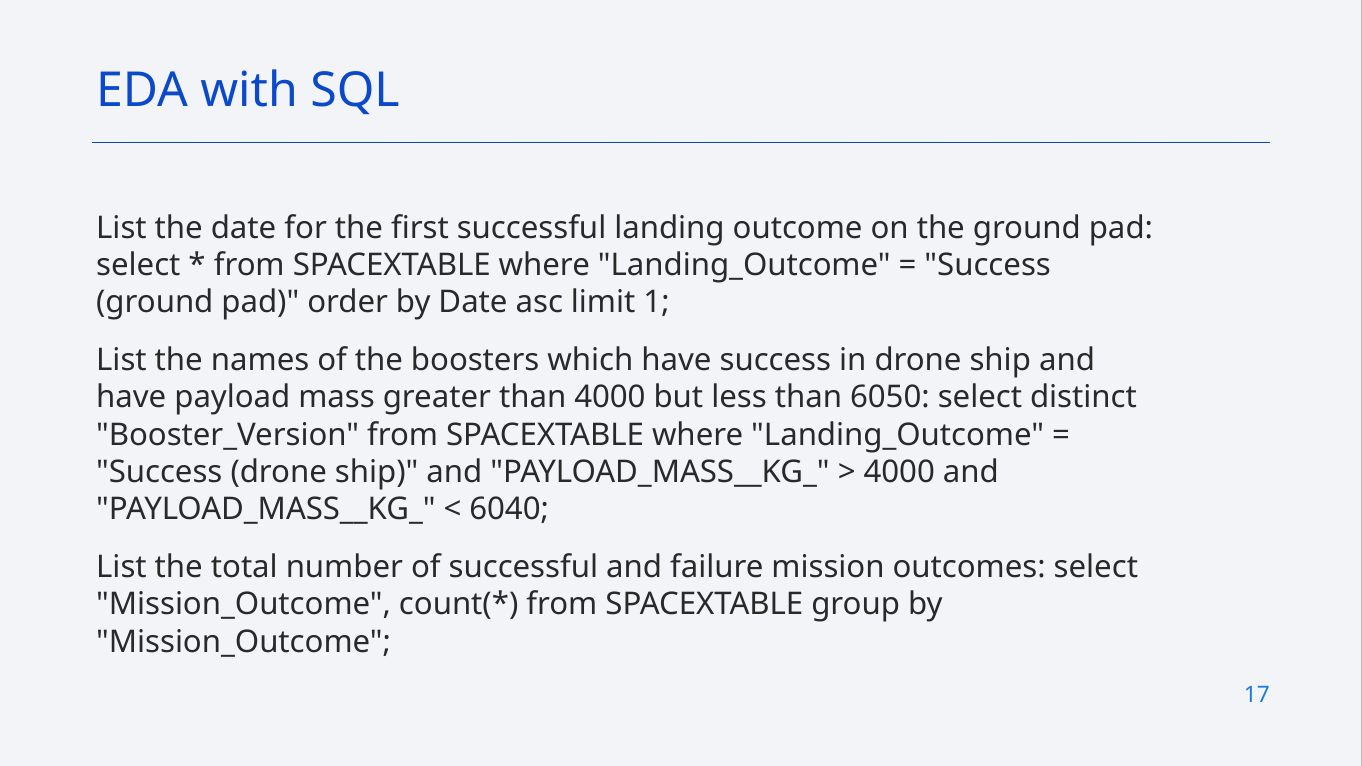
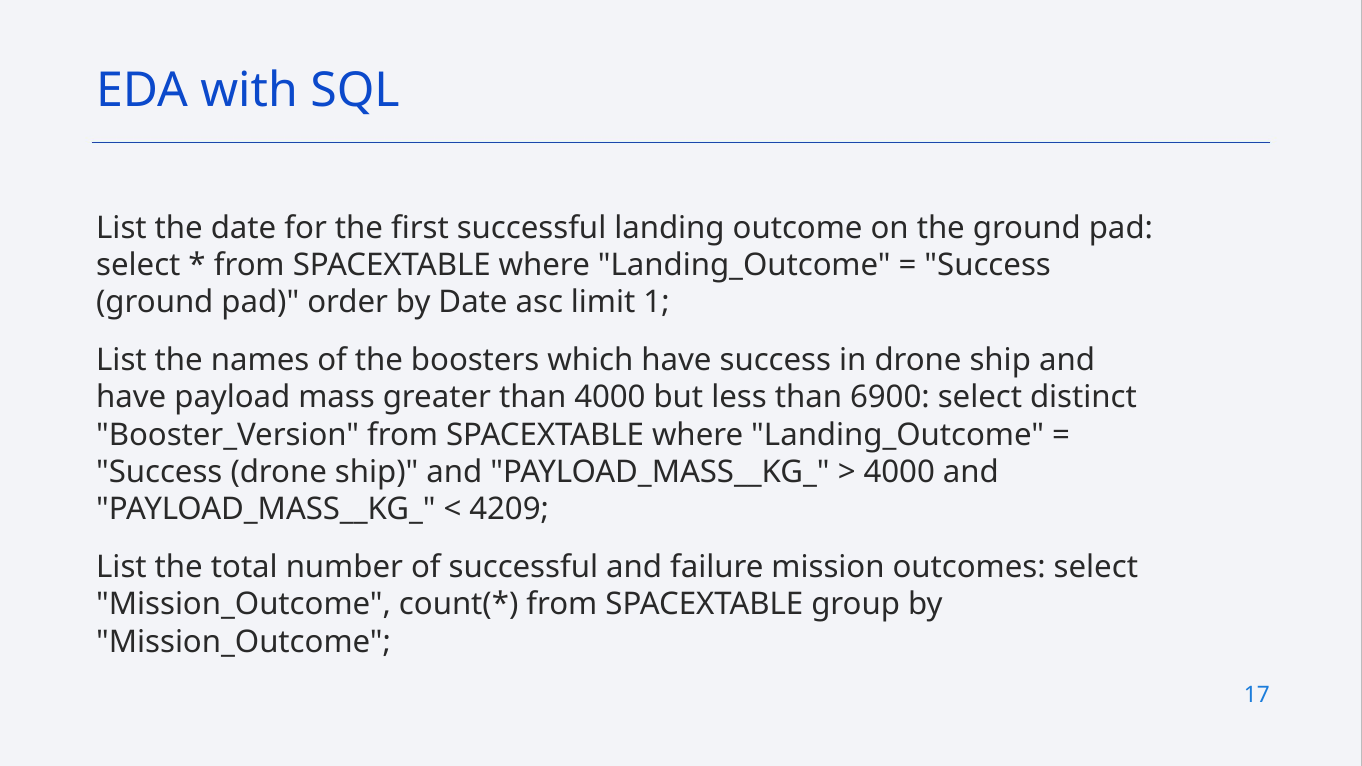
6050: 6050 -> 6900 (890, 397)
6040: 6040 -> 4209 (509, 510)
